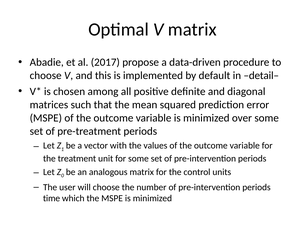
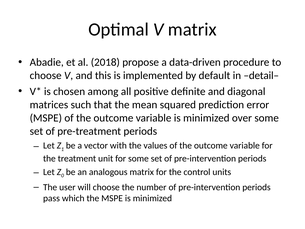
2017: 2017 -> 2018 (105, 62)
time: time -> pass (51, 198)
